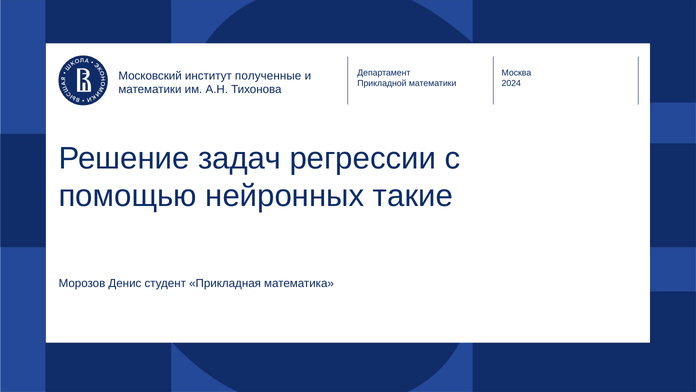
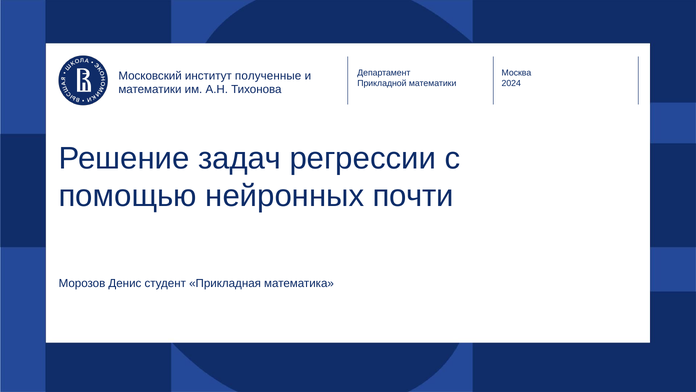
такие: такие -> почти (413, 196)
